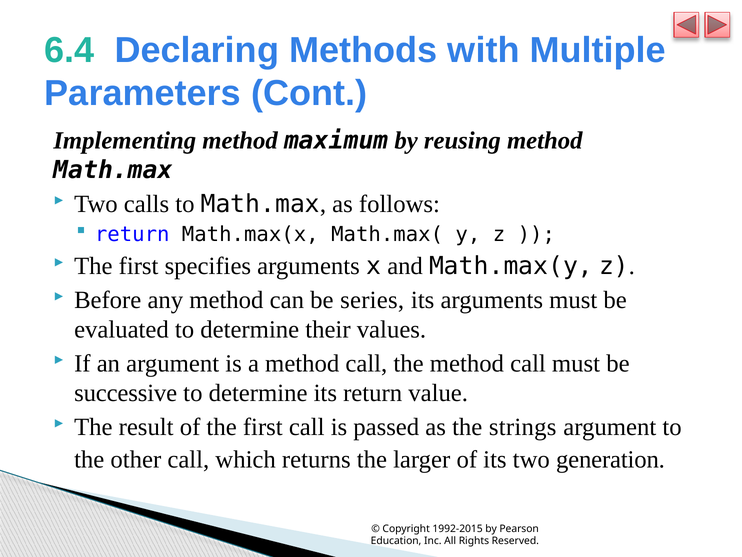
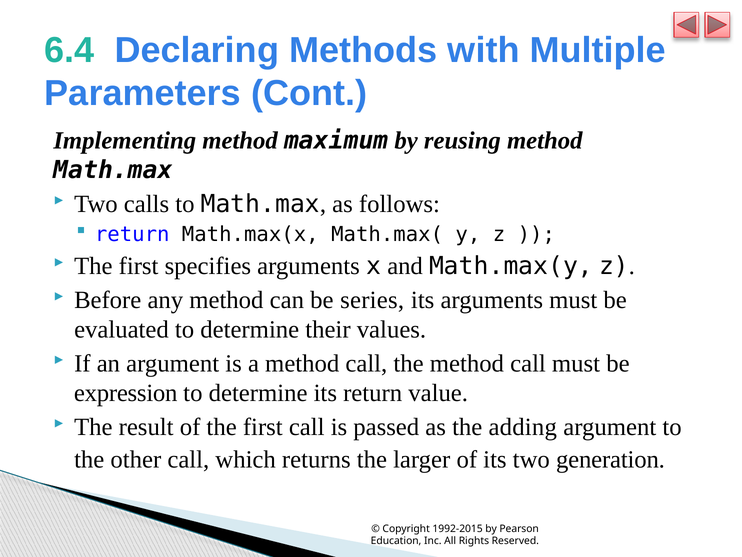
successive: successive -> expression (126, 393)
strings: strings -> adding (523, 427)
